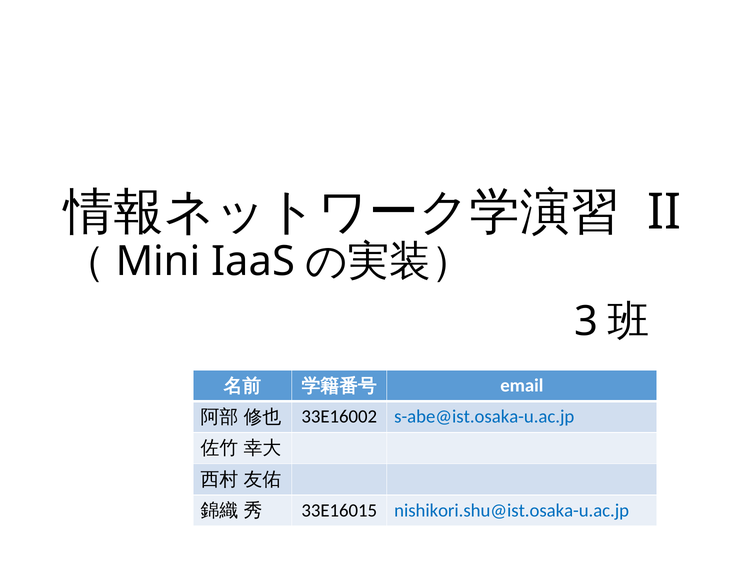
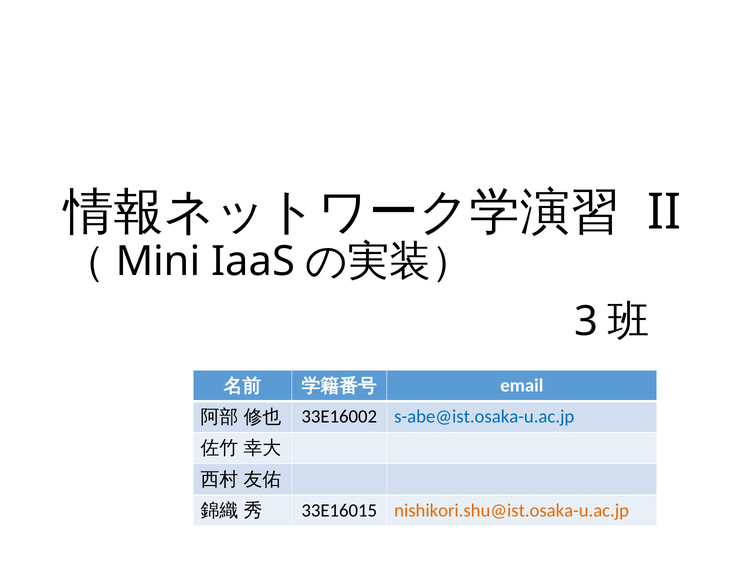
nishikori.shu@ist.osaka-u.ac.jp colour: blue -> orange (512, 511)
